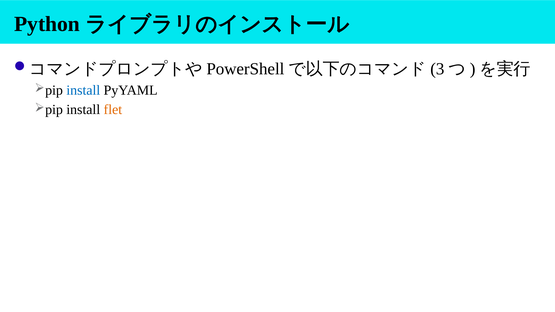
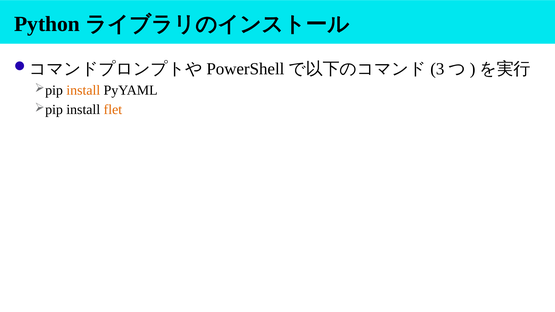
install colour: blue -> orange (83, 90)
